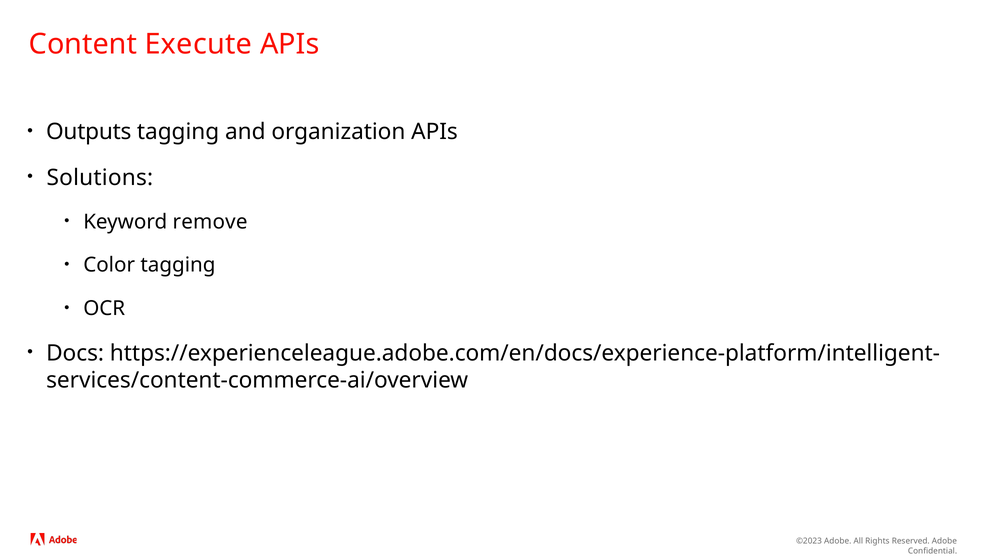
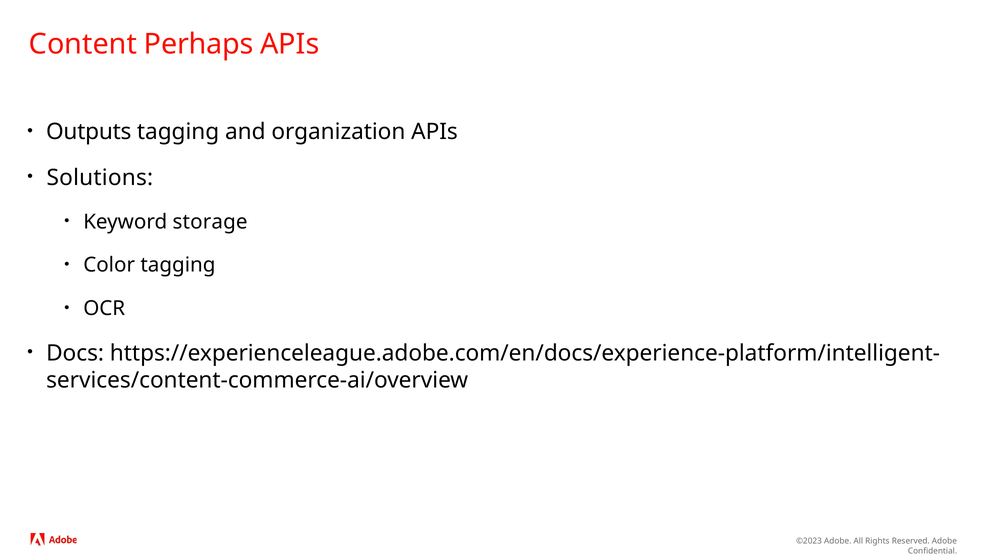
Execute: Execute -> Perhaps (199, 44)
remove: remove -> storage (210, 222)
